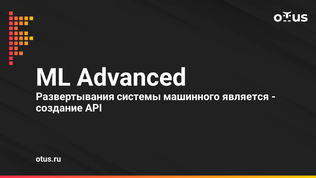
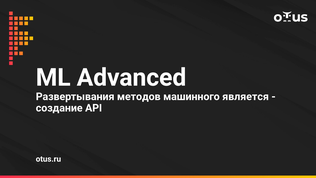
системы: системы -> методов (139, 96)
